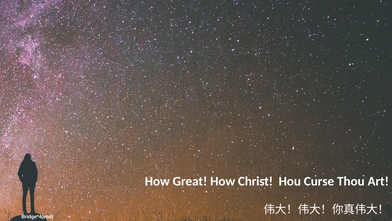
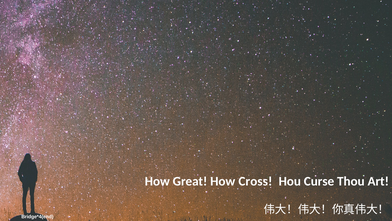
Christ: Christ -> Cross (255, 181)
